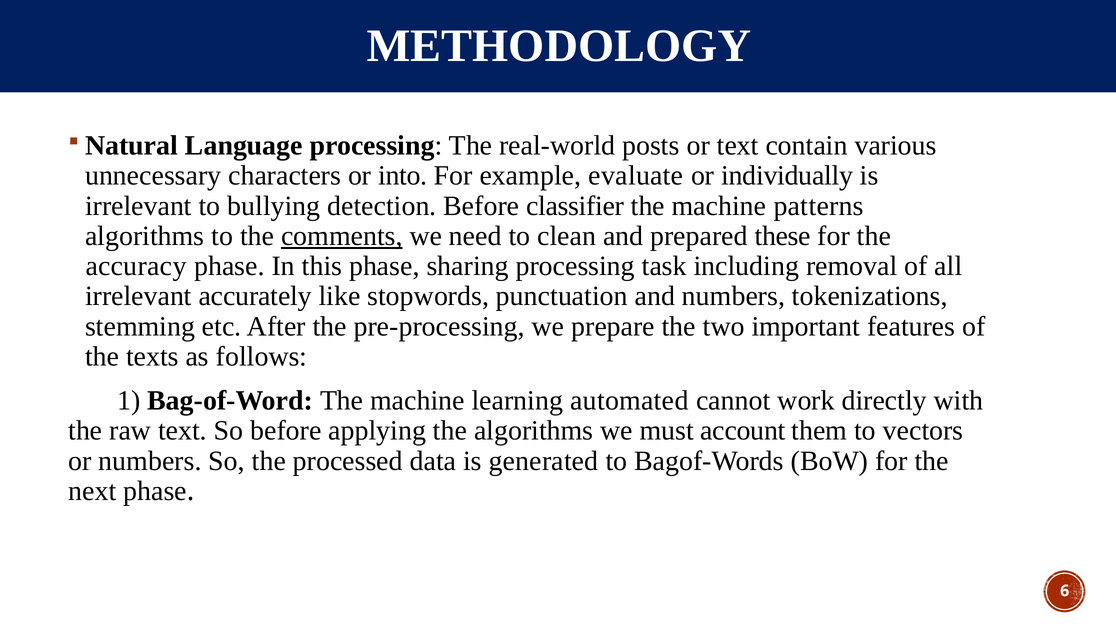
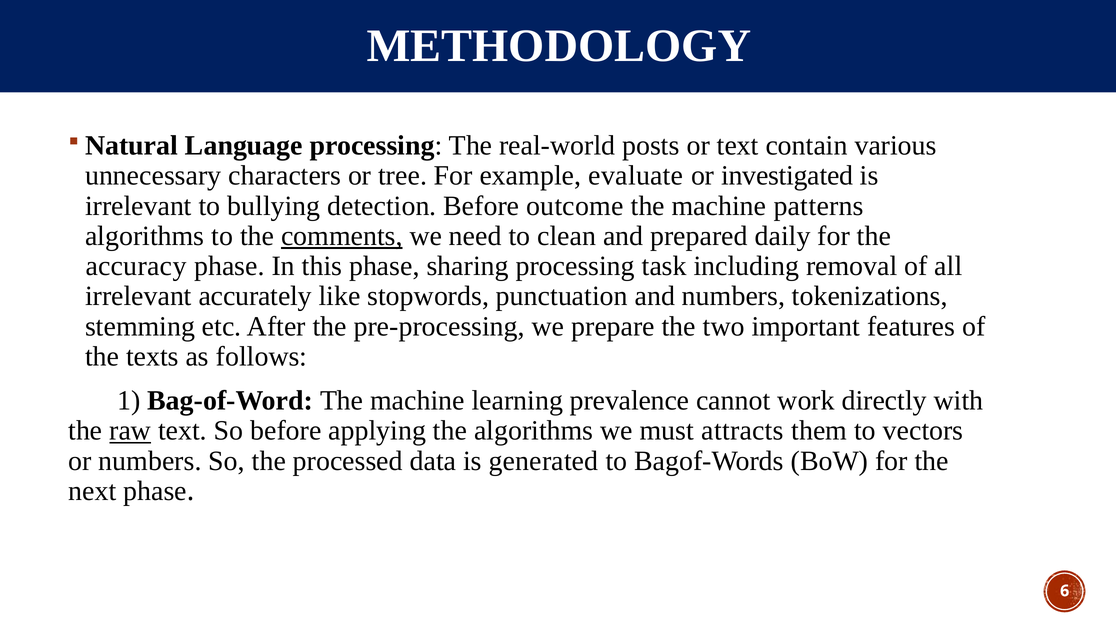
into: into -> tree (403, 176)
individually: individually -> investigated (787, 176)
classifier: classifier -> outcome (575, 206)
these: these -> daily (783, 236)
automated: automated -> prevalence (630, 400)
raw underline: none -> present (130, 431)
account: account -> attracts (743, 431)
